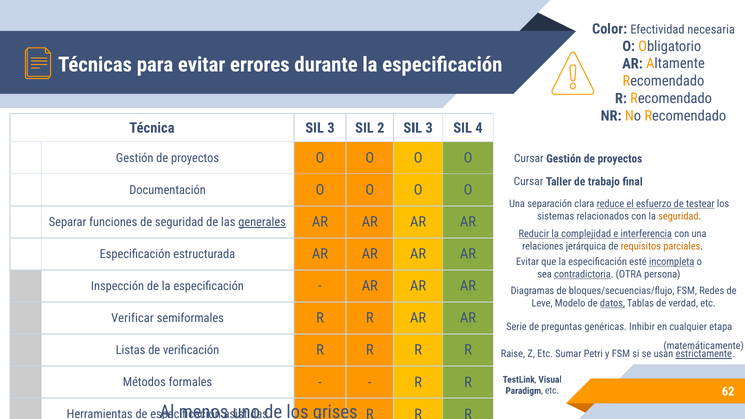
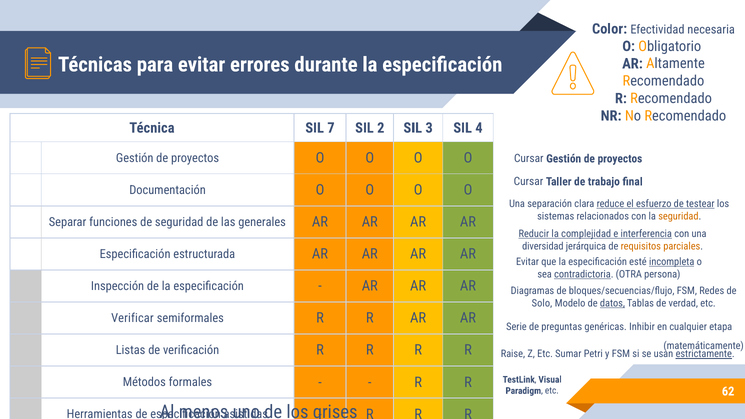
Técnica SIL 3: 3 -> 7 (331, 128)
generales underline: present -> none (262, 222)
relaciones: relaciones -> diversidad (543, 246)
Leve: Leve -> Solo (542, 303)
